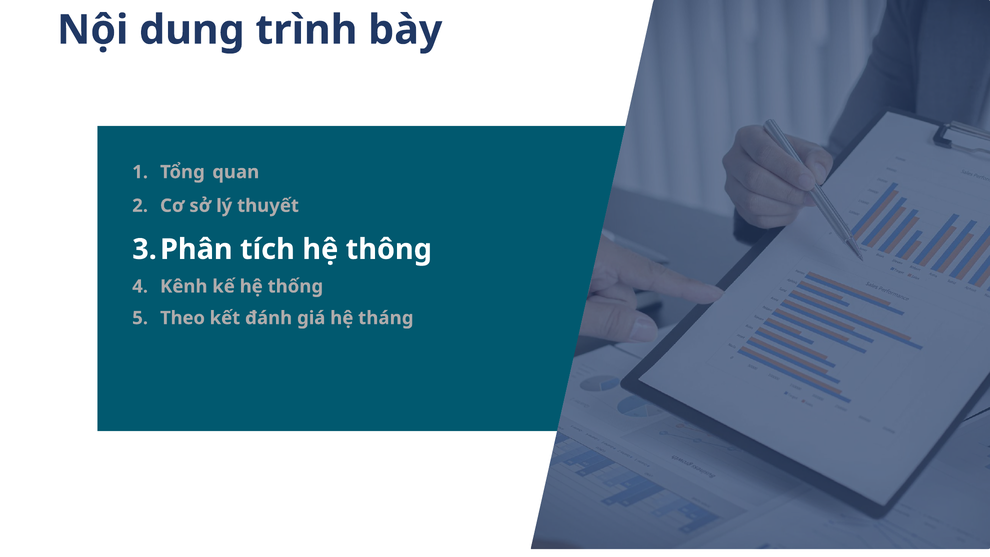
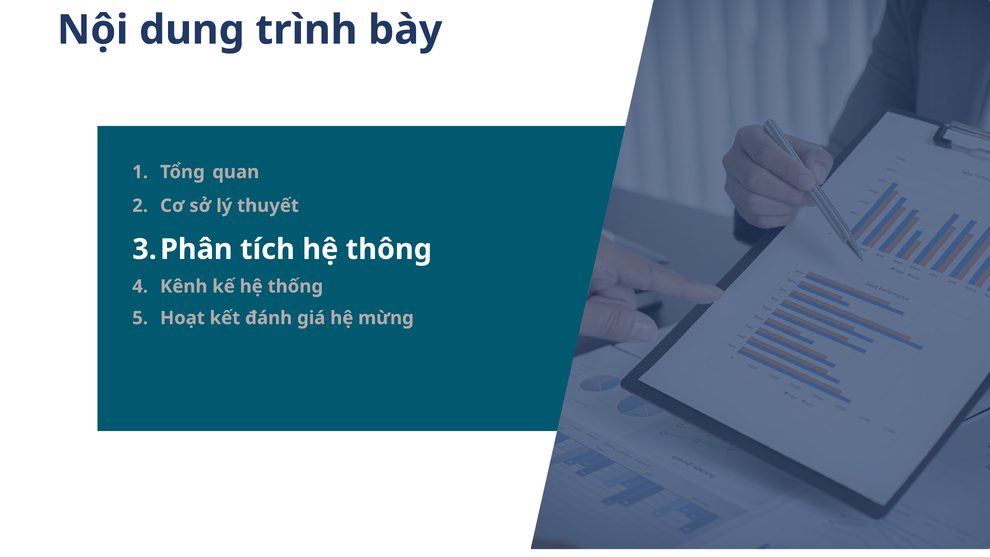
Theo: Theo -> Hoạt (182, 318)
tháng: tháng -> mừng (386, 318)
